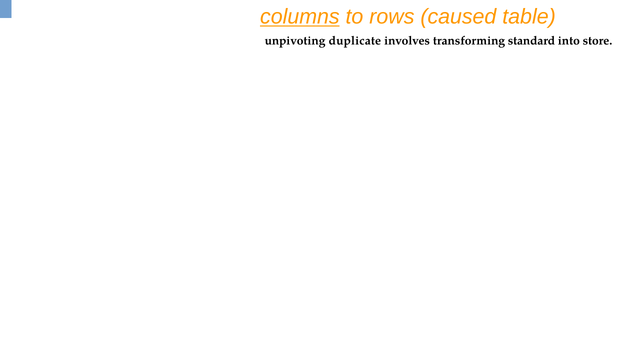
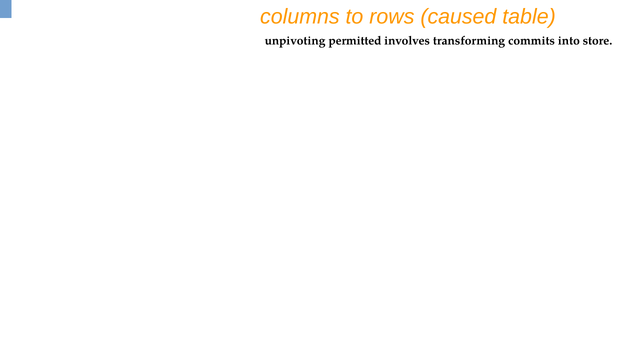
columns underline: present -> none (300, 17)
duplicate: duplicate -> permitted (355, 41)
standard: standard -> commits (531, 41)
